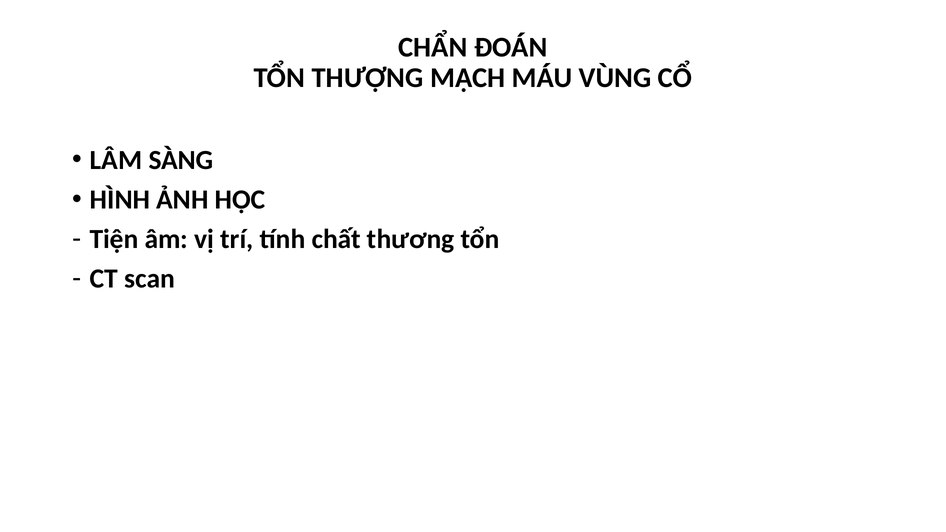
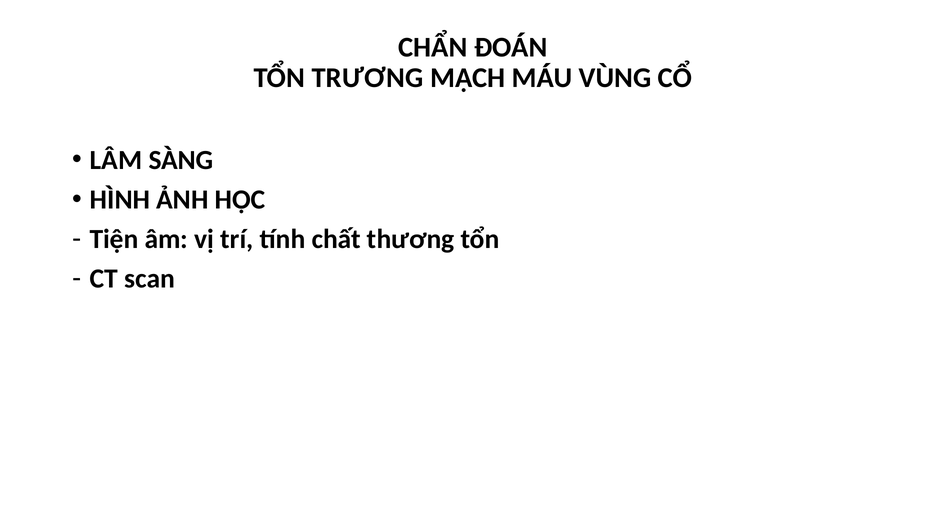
THƯỢNG: THƯỢNG -> TRƯƠNG (367, 78)
